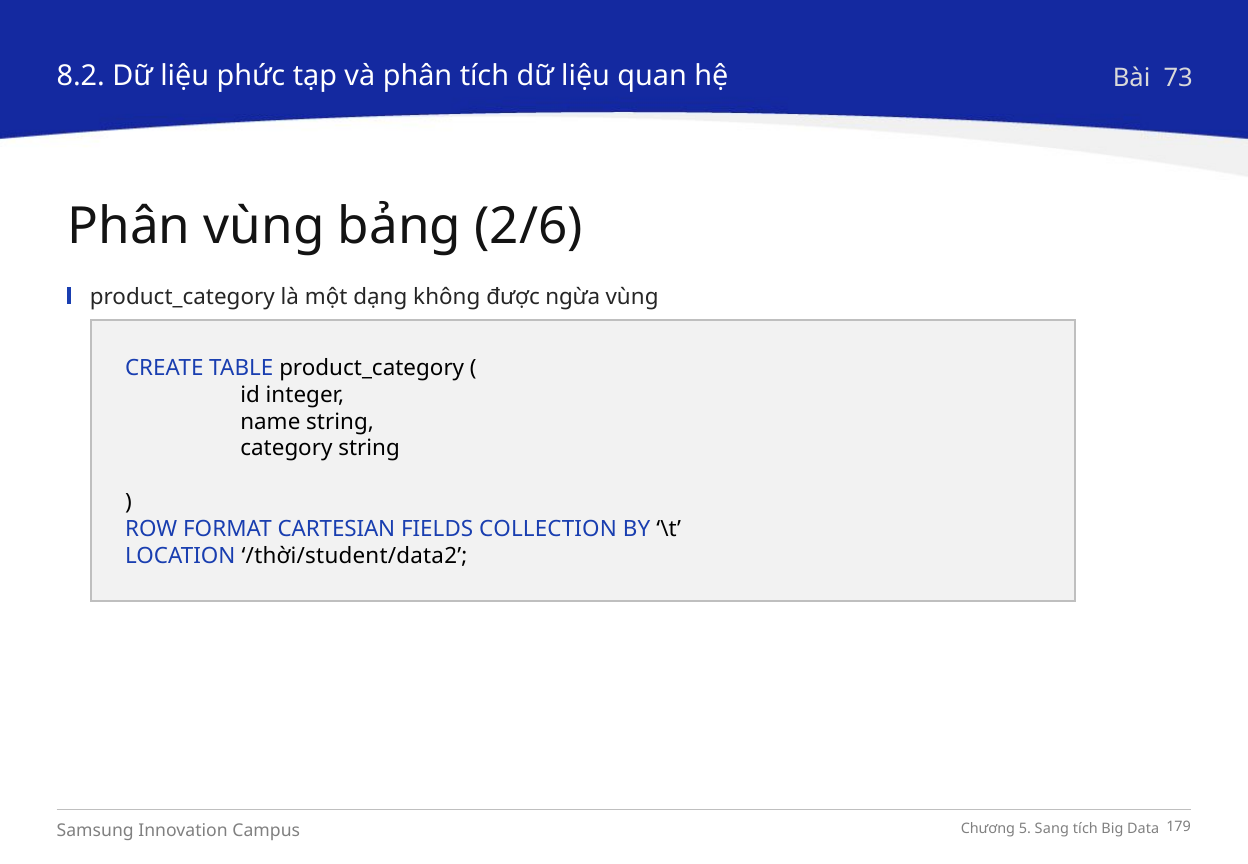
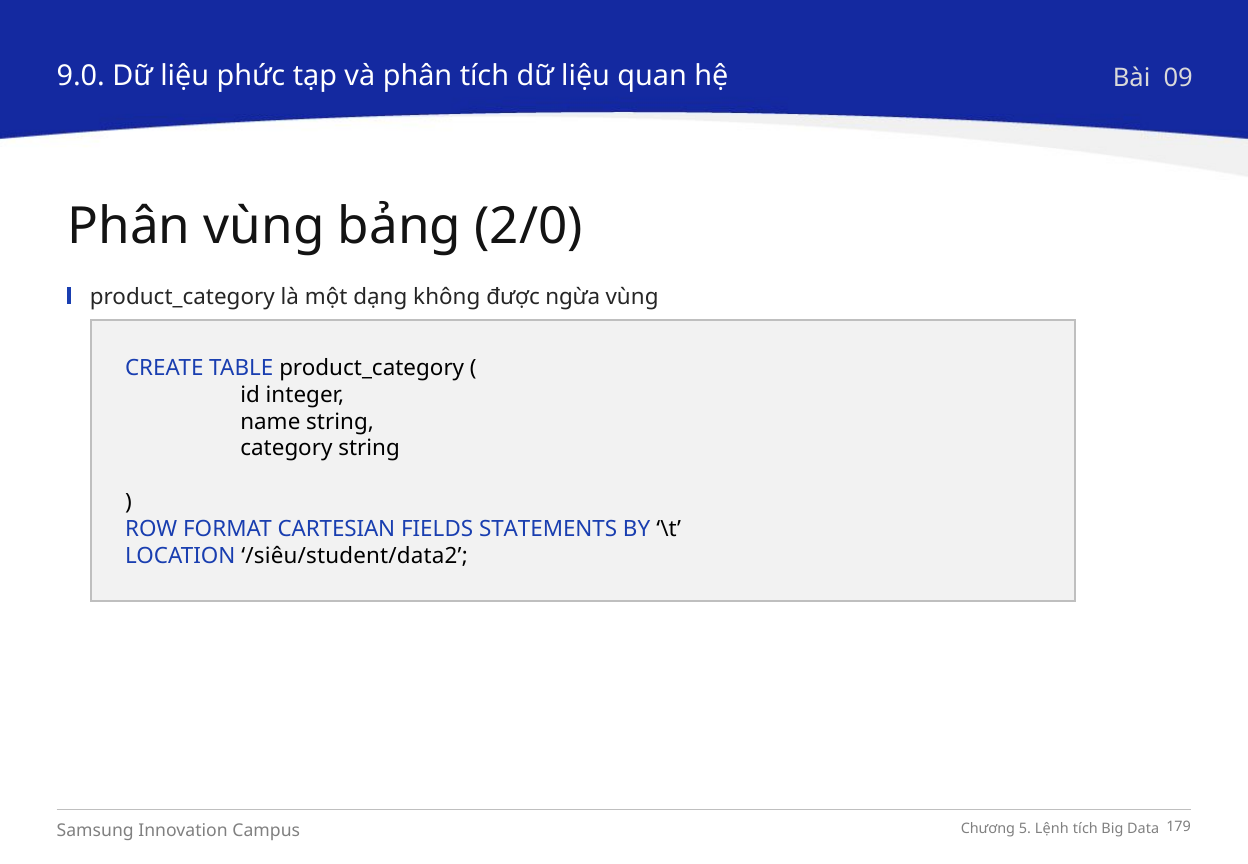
8.2: 8.2 -> 9.0 (81, 76)
73: 73 -> 09 (1178, 78)
2/6: 2/6 -> 2/0 (529, 227)
COLLECTION: COLLECTION -> STATEMENTS (548, 529)
/thời/student/data2: /thời/student/data2 -> /siêu/student/data2 (355, 556)
Sang: Sang -> Lệnh (1052, 828)
